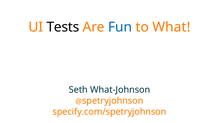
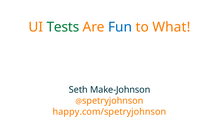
Tests colour: black -> green (63, 27)
What-Johnson: What-Johnson -> Make-Johnson (120, 90)
specify.com/spetryjohnson: specify.com/spetryjohnson -> happy.com/spetryjohnson (109, 112)
